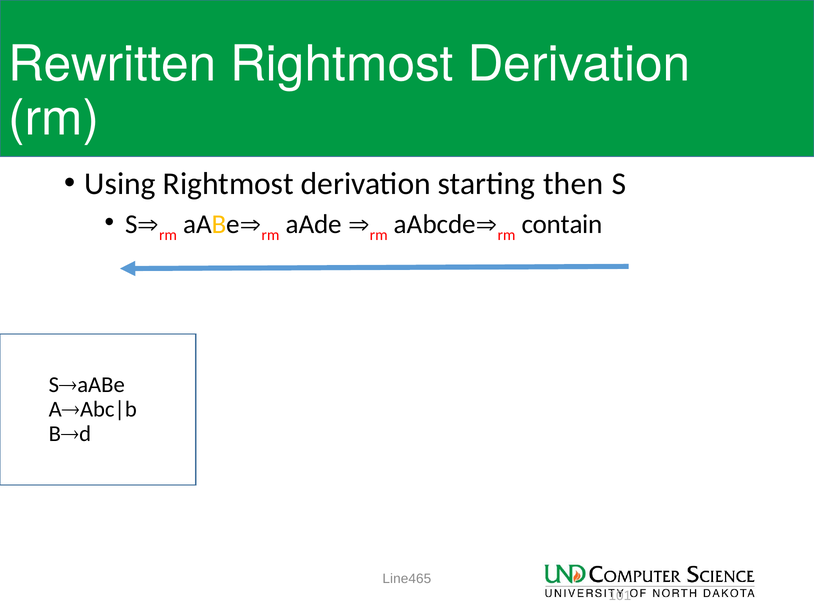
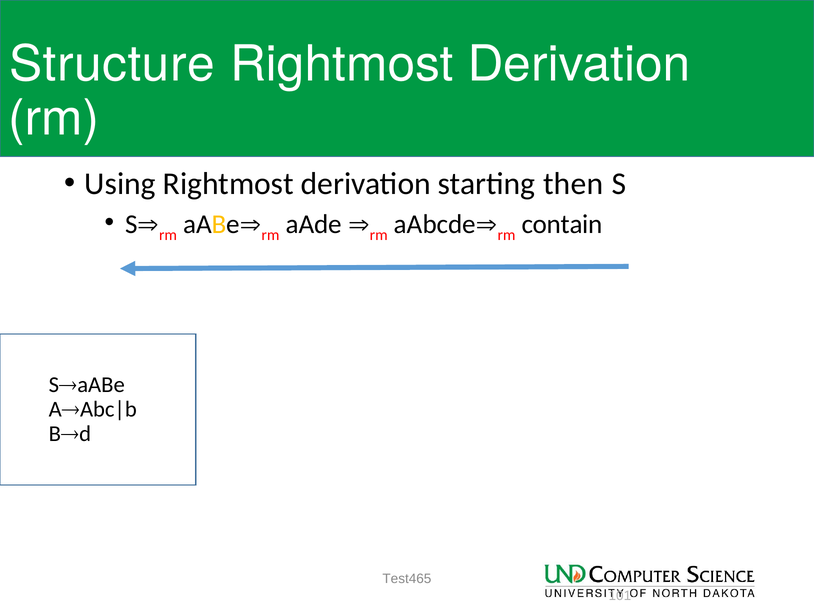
Rewritten: Rewritten -> Structure (112, 64)
Line465: Line465 -> Test465 (407, 578)
